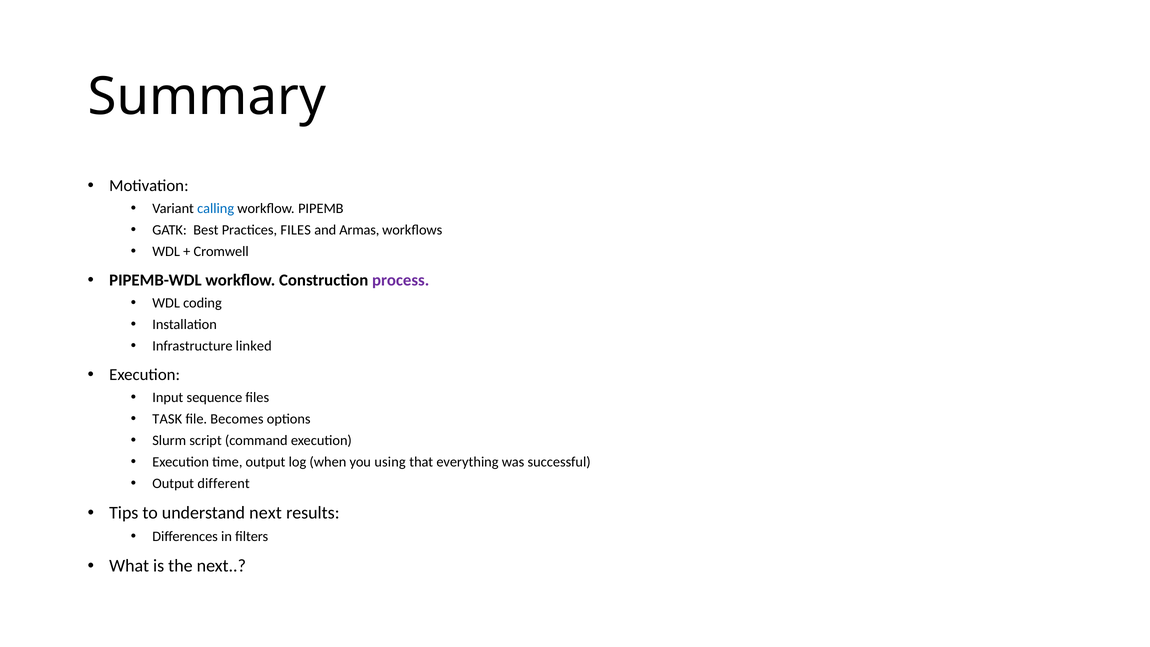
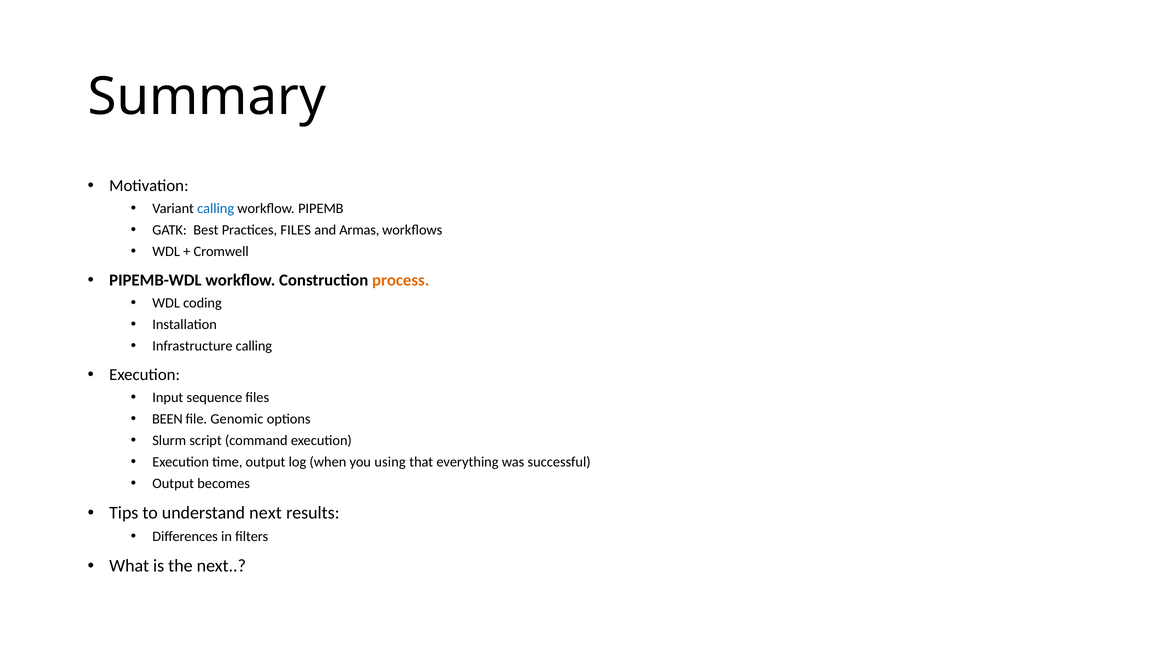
process colour: purple -> orange (401, 280)
Infrastructure linked: linked -> calling (254, 346)
TASK: TASK -> BEEN (167, 419)
Becomes: Becomes -> Genomic (237, 419)
different: different -> becomes (224, 483)
